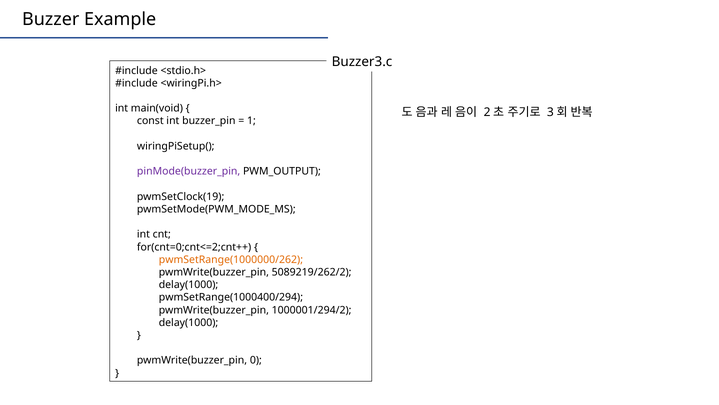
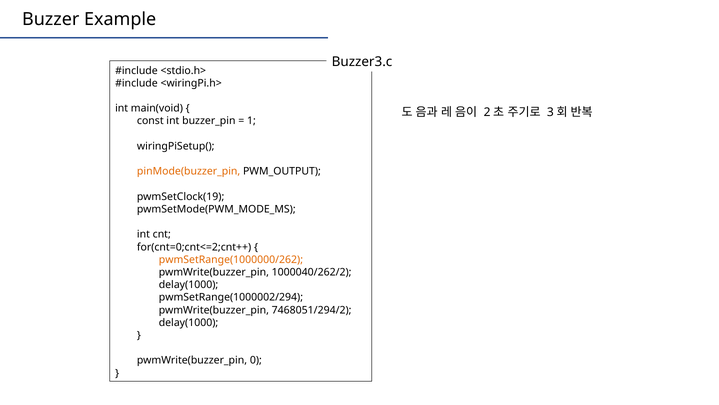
pinMode(buzzer_pin colour: purple -> orange (189, 171)
5089219/262/2: 5089219/262/2 -> 1000040/262/2 (312, 272)
pwmSetRange(1000400/294: pwmSetRange(1000400/294 -> pwmSetRange(1000002/294 (231, 297)
1000001/294/2: 1000001/294/2 -> 7468051/294/2 (312, 310)
